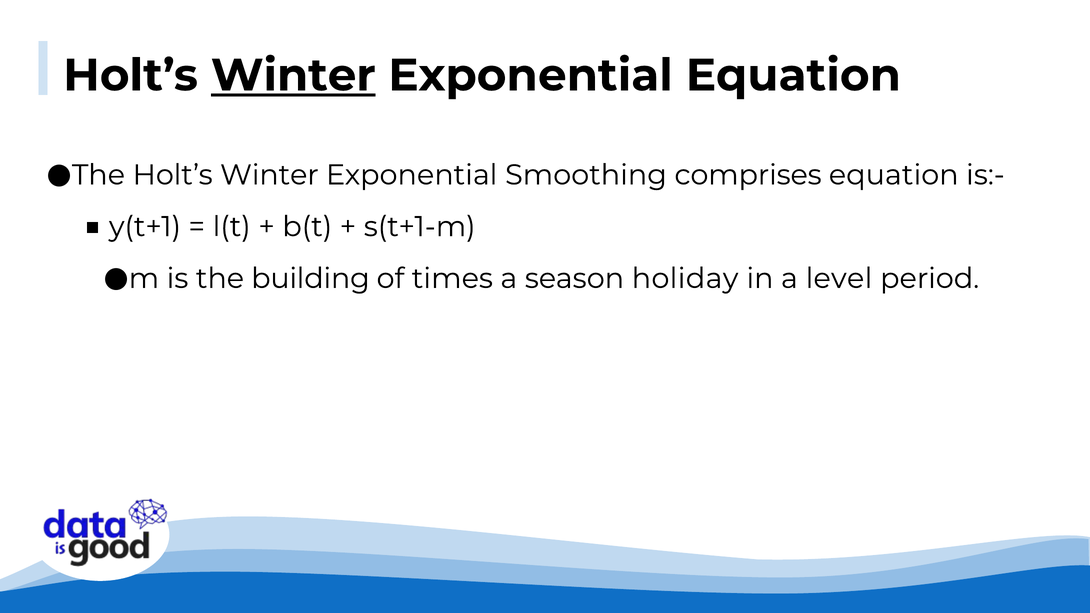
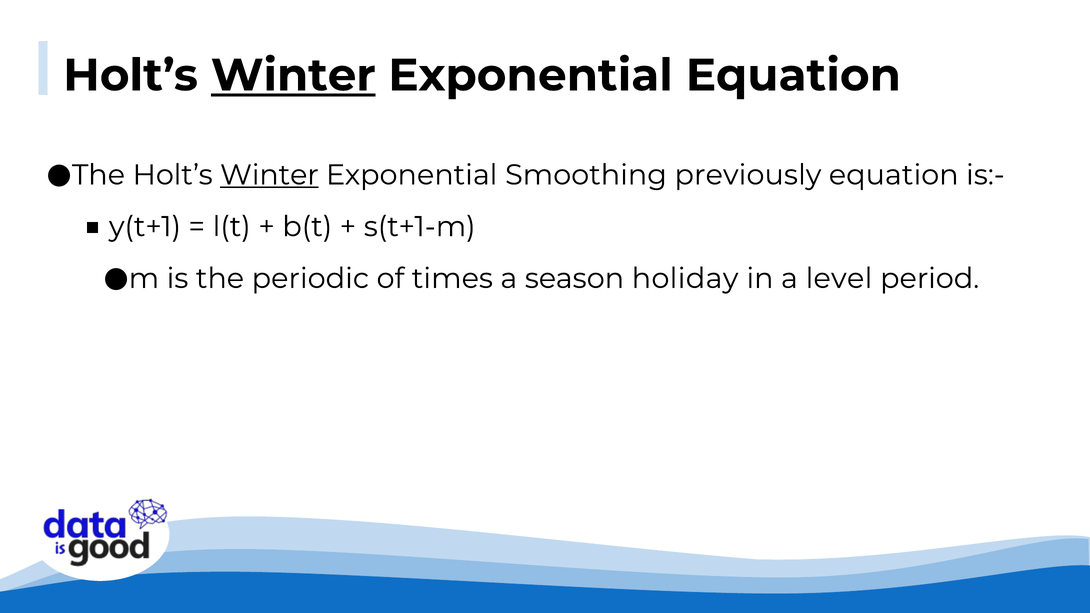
Winter underline: none -> present (269, 175)
comprises: comprises -> previously (748, 175)
building: building -> periodic (310, 279)
